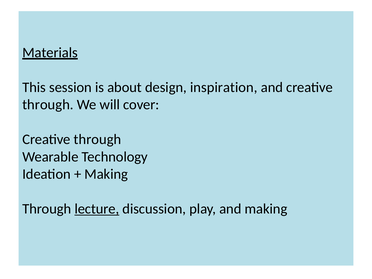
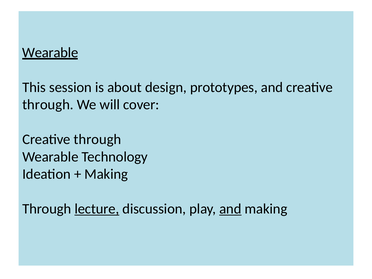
Materials: Materials -> Wearable (50, 53)
inspiration: inspiration -> prototypes (224, 87)
and underline: none -> present (230, 209)
